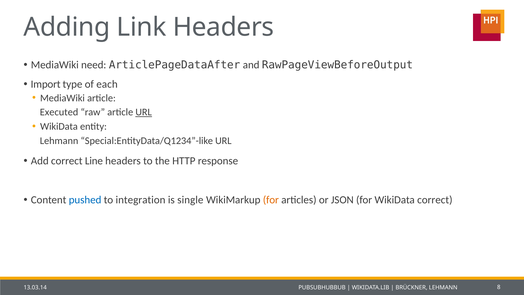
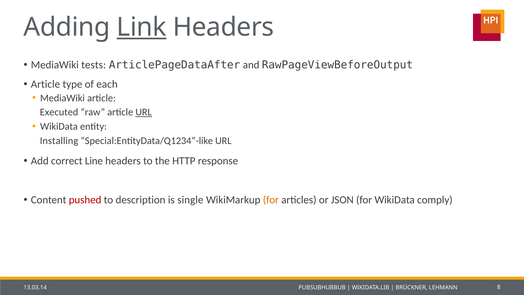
Link underline: none -> present (142, 27)
need: need -> tests (94, 65)
Import: Import -> Article (46, 84)
Lehmann: Lehmann -> Installing (59, 141)
pushed colour: blue -> red (85, 200)
integration: integration -> description (141, 200)
WikiData correct: correct -> comply (435, 200)
